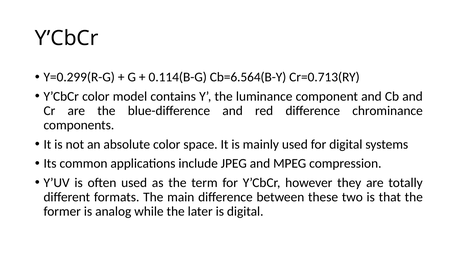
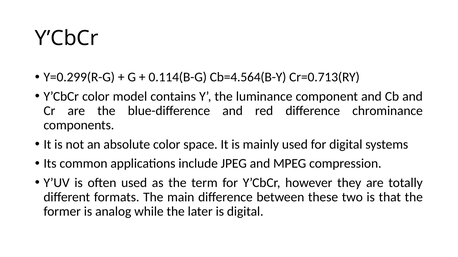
Cb=6.564(B-Y: Cb=6.564(B-Y -> Cb=4.564(B-Y (248, 77)
